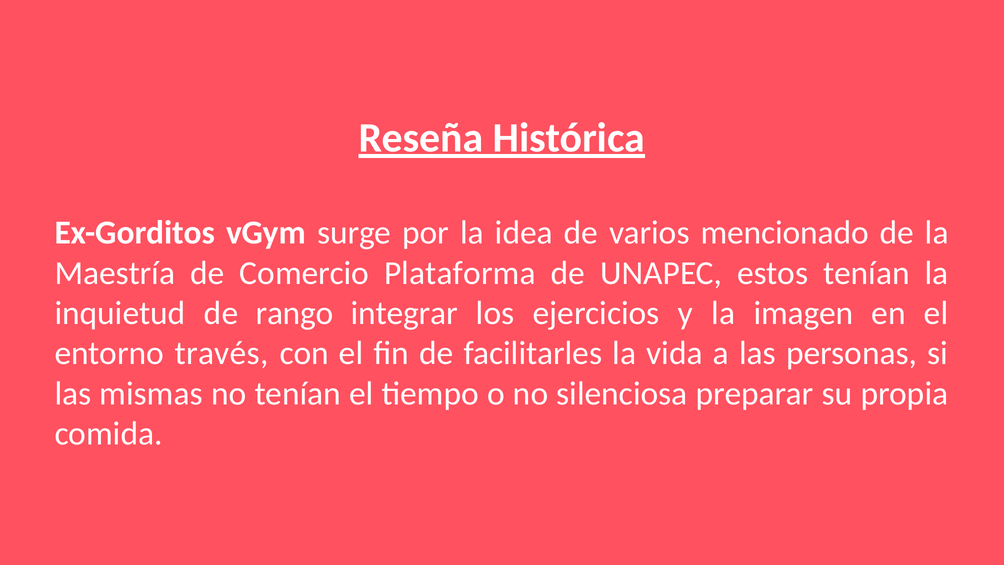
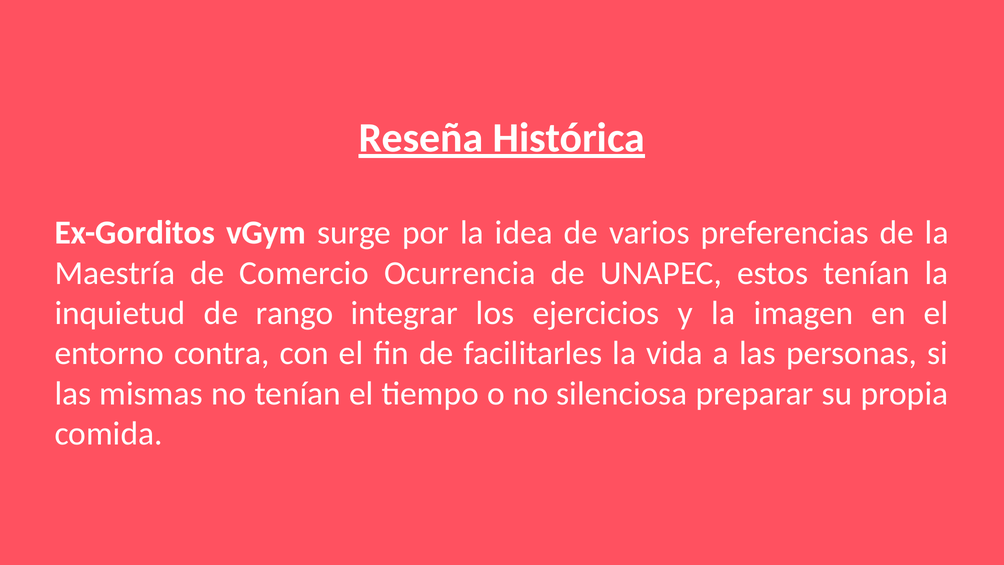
mencionado: mencionado -> preferencias (785, 233)
Plataforma: Plataforma -> Ocurrencia (460, 273)
través: través -> contra (222, 353)
